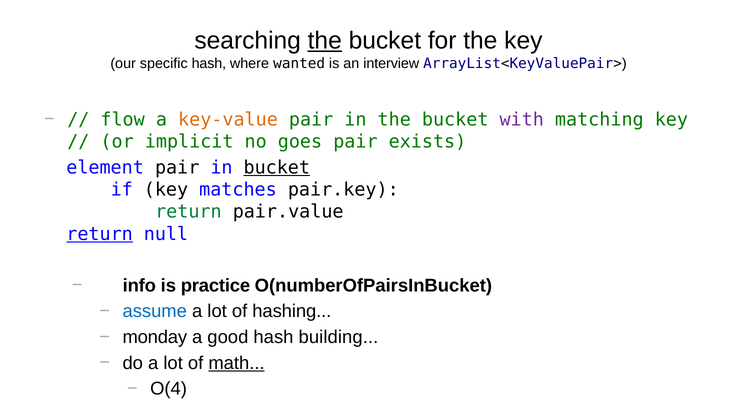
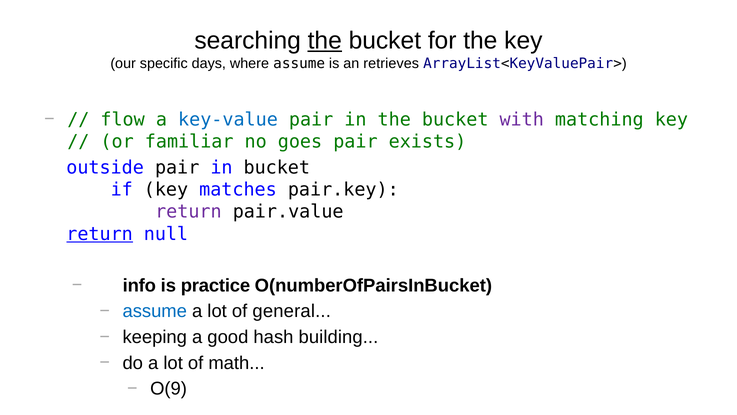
specific hash: hash -> days (209, 63)
where wanted: wanted -> assume (299, 63)
interview: interview -> retrieves (391, 63)
key-value colour: orange -> blue (228, 119)
implicit: implicit -> familiar (189, 142)
element: element -> outside (105, 167)
bucket underline: present -> none (277, 167)
return colour: green -> purple (188, 212)
hashing: hashing -> general (292, 311)
monday: monday -> keeping (155, 337)
math underline: present -> none (237, 363)
O(4: O(4 -> O(9 (169, 388)
